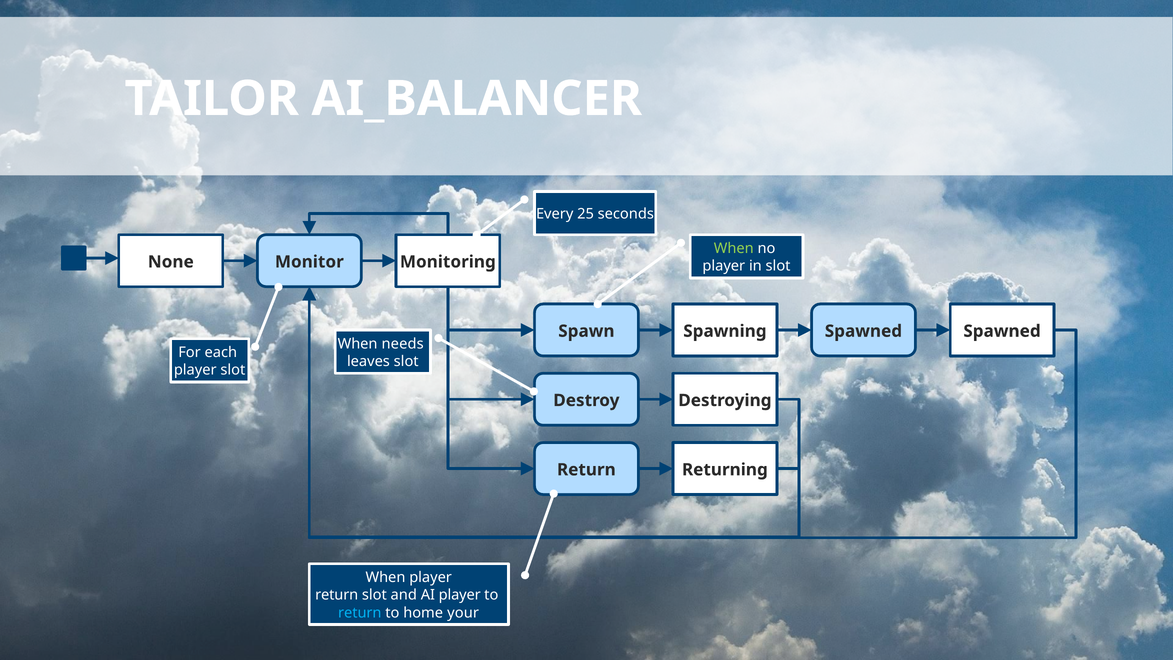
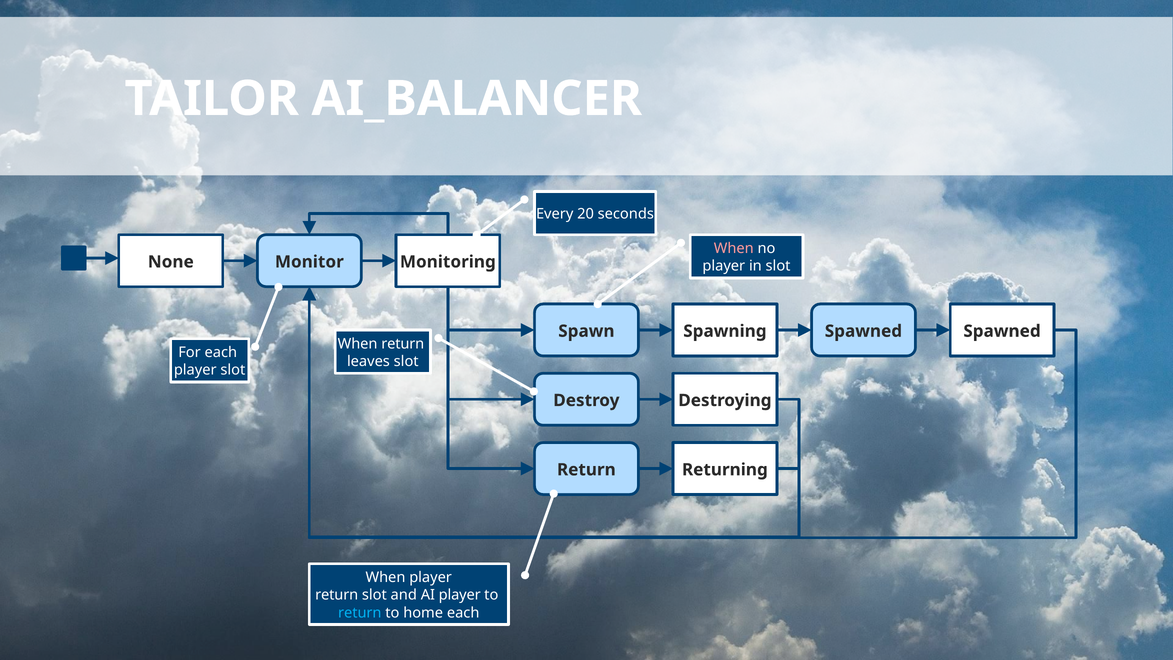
25: 25 -> 20 (586, 214)
When colour: light green -> pink (734, 248)
When needs: needs -> return (403, 344)
home your: your -> each (463, 613)
